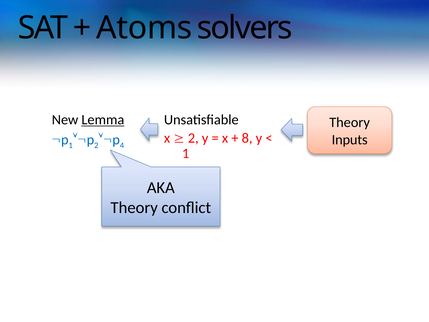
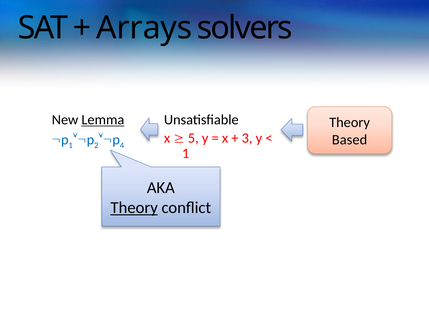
Atoms: Atoms -> Arrays (144, 28)
2: 2 -> 5 (193, 138)
8: 8 -> 3 (247, 138)
Inputs: Inputs -> Based (350, 140)
Theory underline: none -> present (134, 208)
